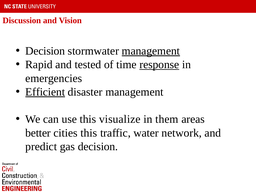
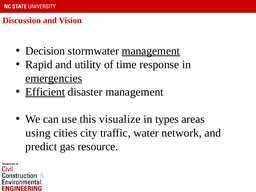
tested: tested -> utility (88, 65)
response underline: present -> none (159, 65)
emergencies underline: none -> present (54, 78)
them: them -> types (167, 119)
better: better -> using (38, 133)
cities this: this -> city (89, 133)
gas decision: decision -> resource (98, 147)
